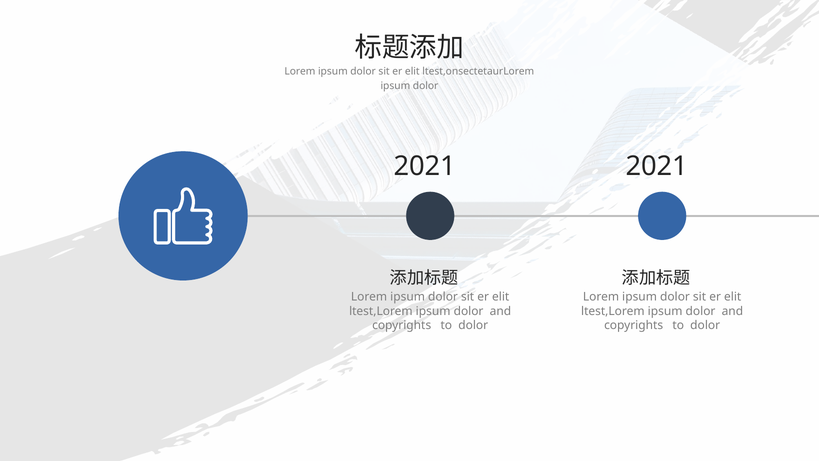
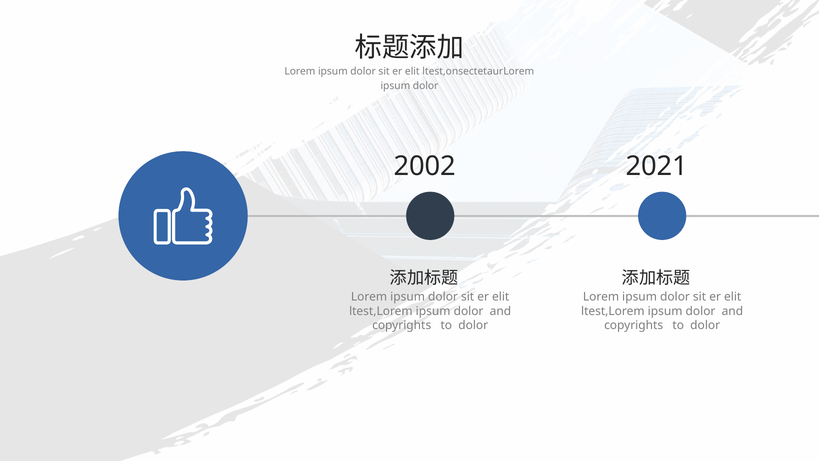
2021: 2021 -> 2002 (425, 166)
